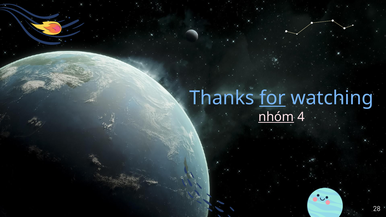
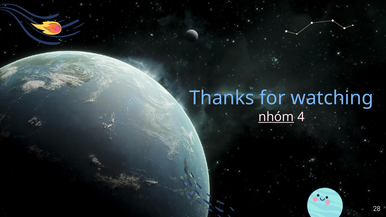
for underline: present -> none (272, 98)
